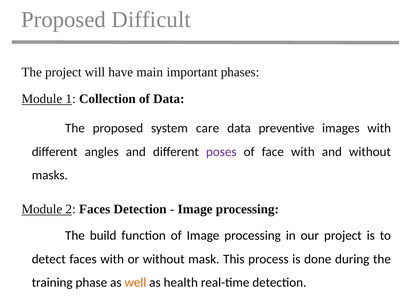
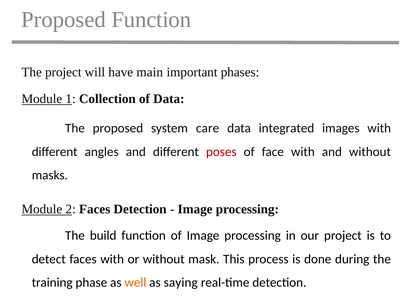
Proposed Difficult: Difficult -> Function (151, 20)
preventive: preventive -> integrated (286, 128)
poses colour: purple -> red (221, 151)
health: health -> saying (181, 282)
